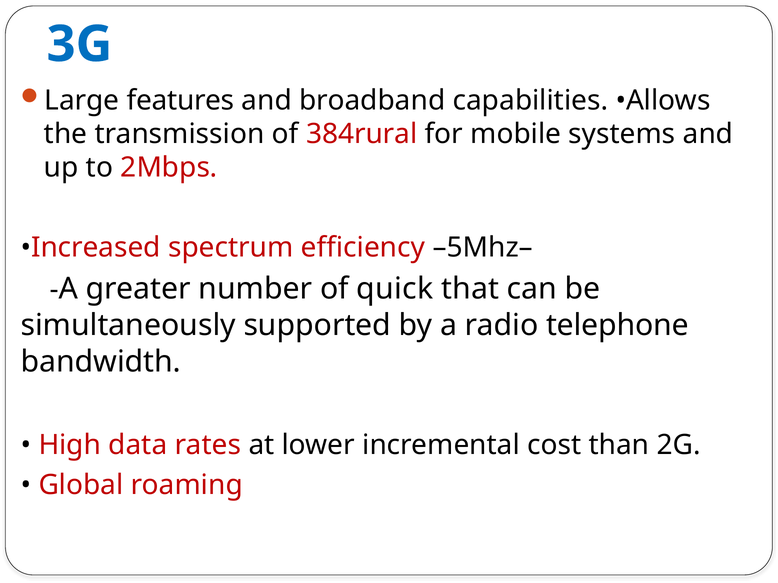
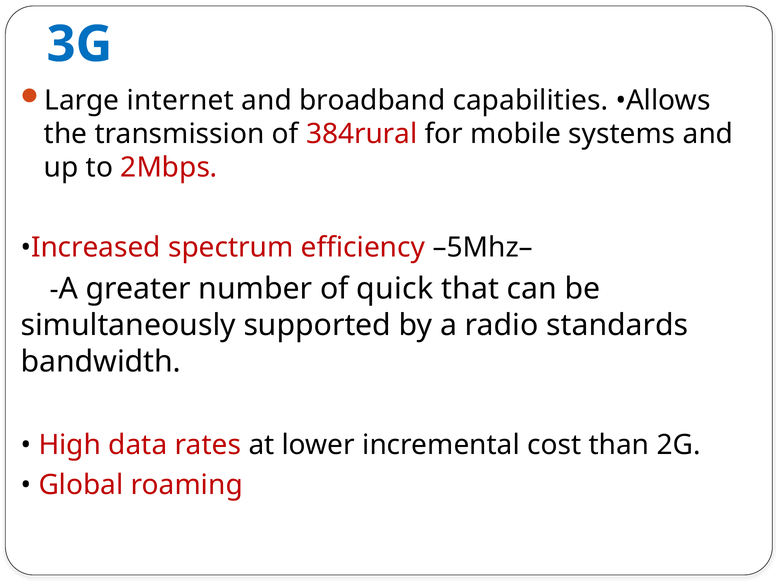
features: features -> internet (180, 100)
telephone: telephone -> standards (617, 326)
